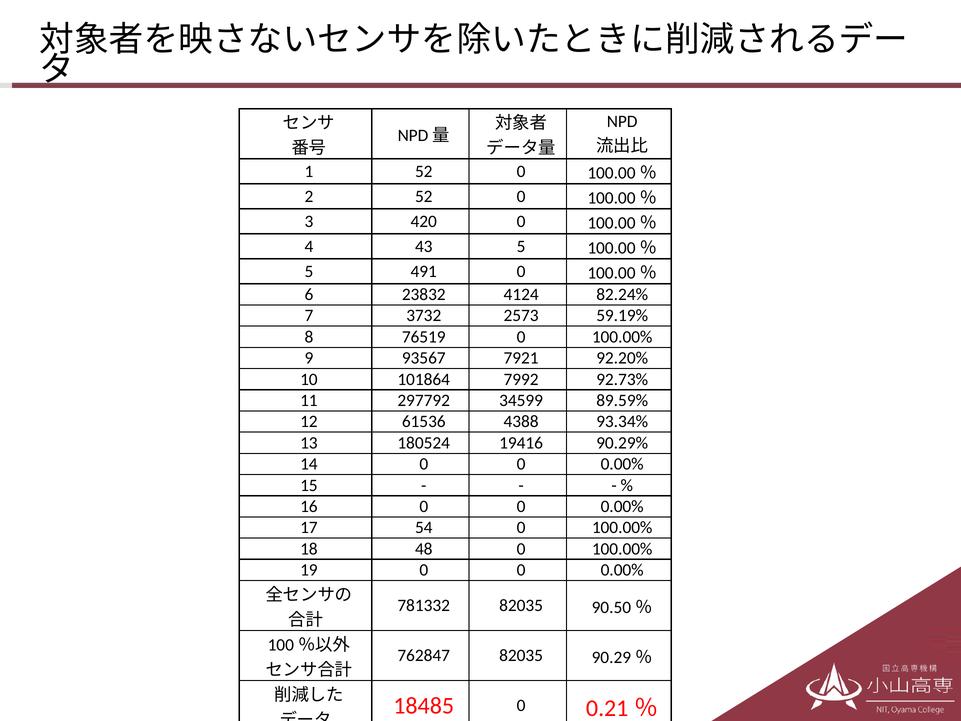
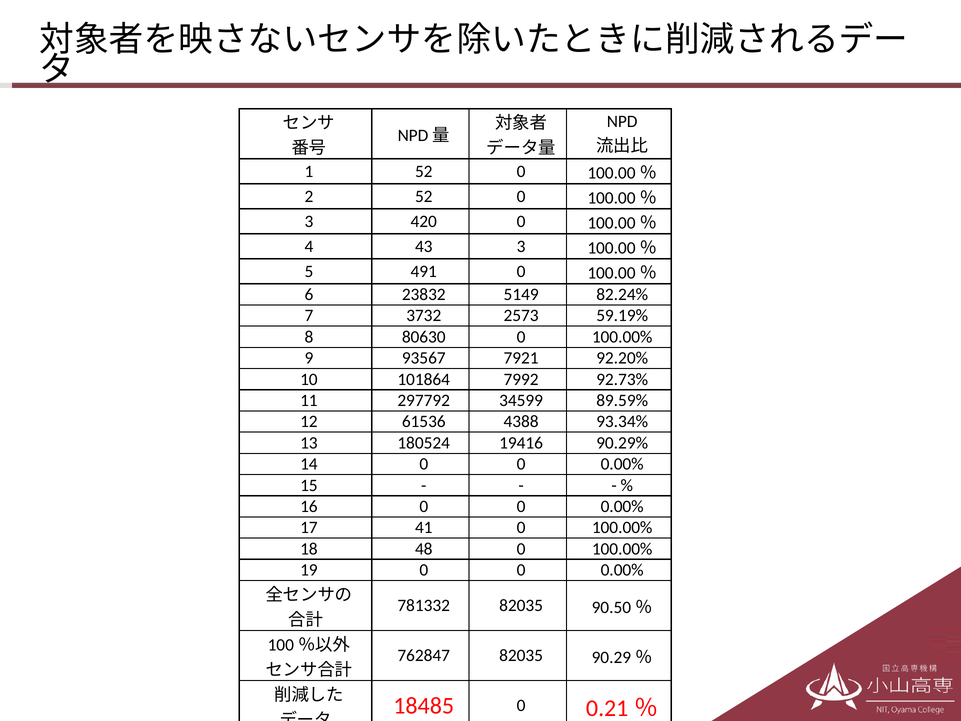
43 5: 5 -> 3 (521, 246)
4124: 4124 -> 5149 (521, 294)
76519: 76519 -> 80630 (424, 337)
54: 54 -> 41 (424, 528)
